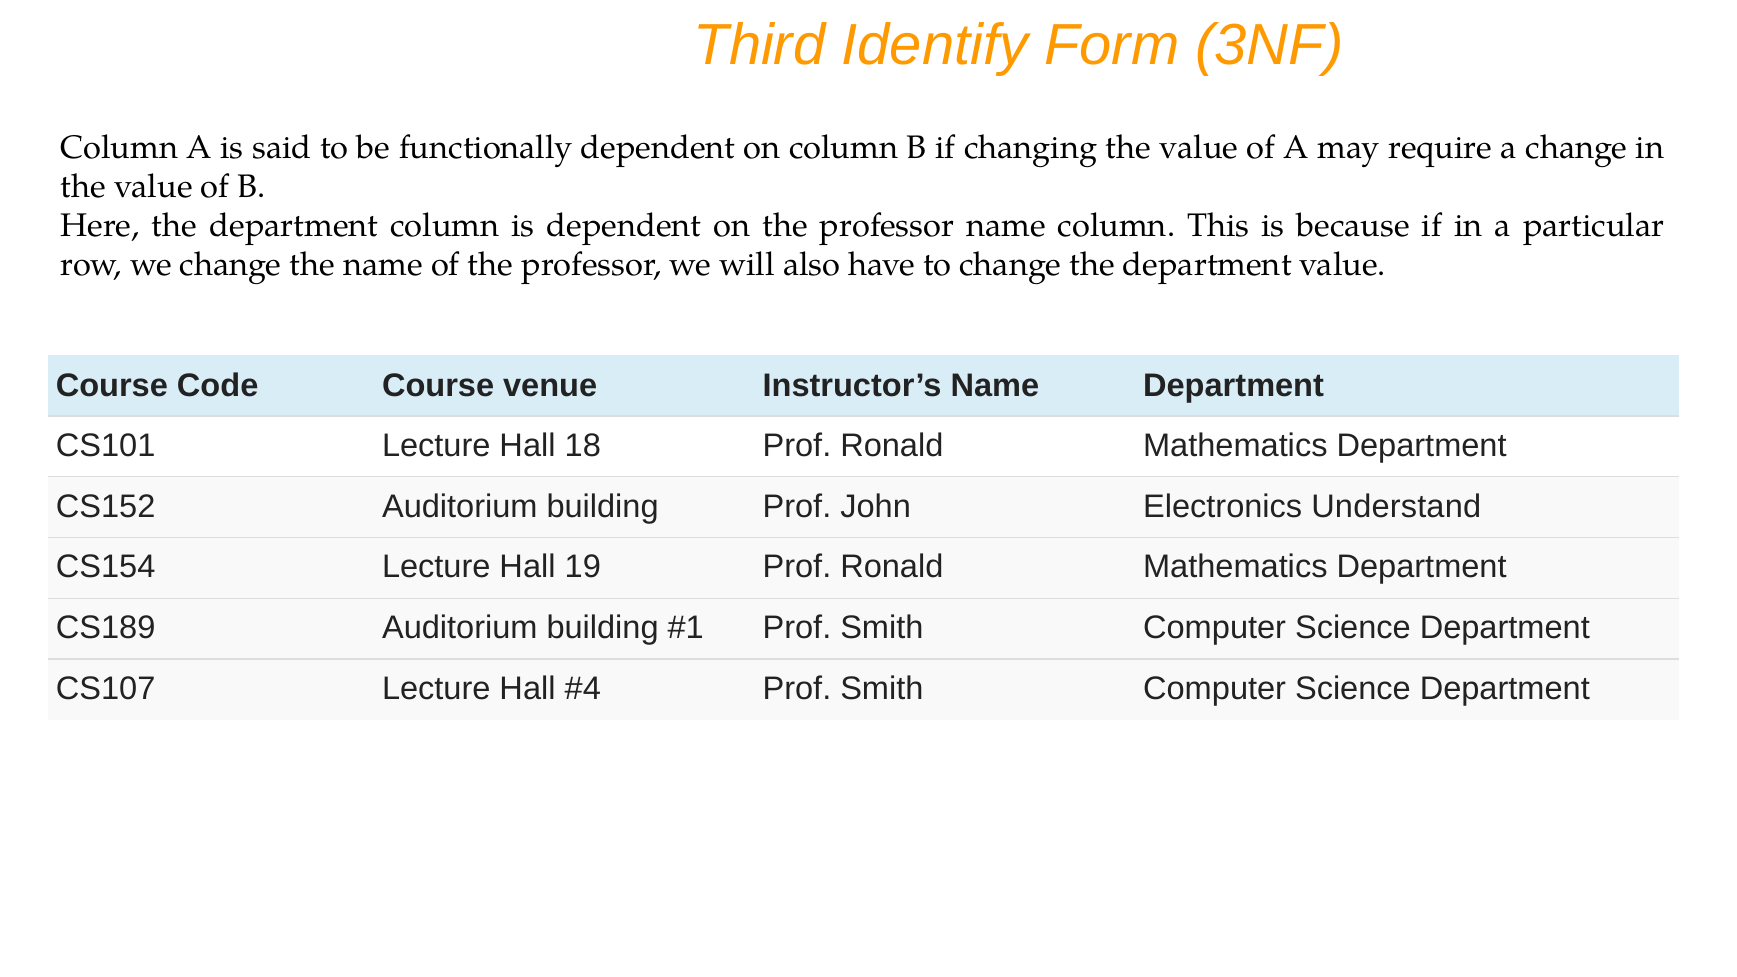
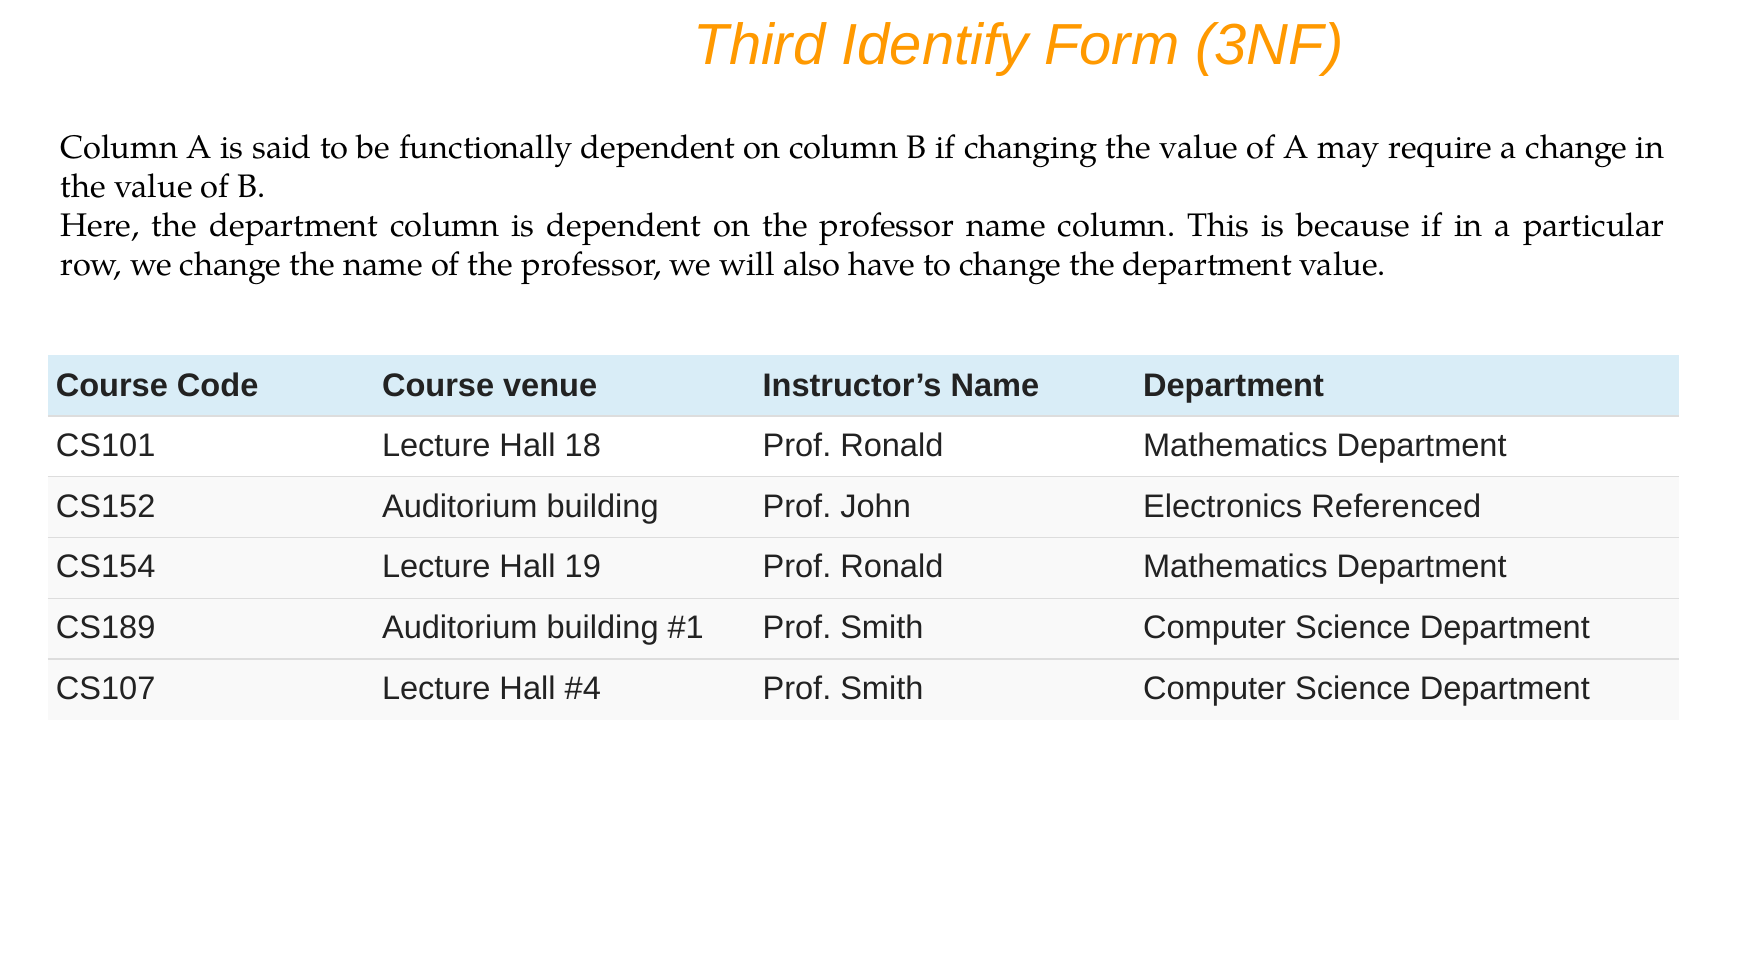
Understand: Understand -> Referenced (1396, 506)
